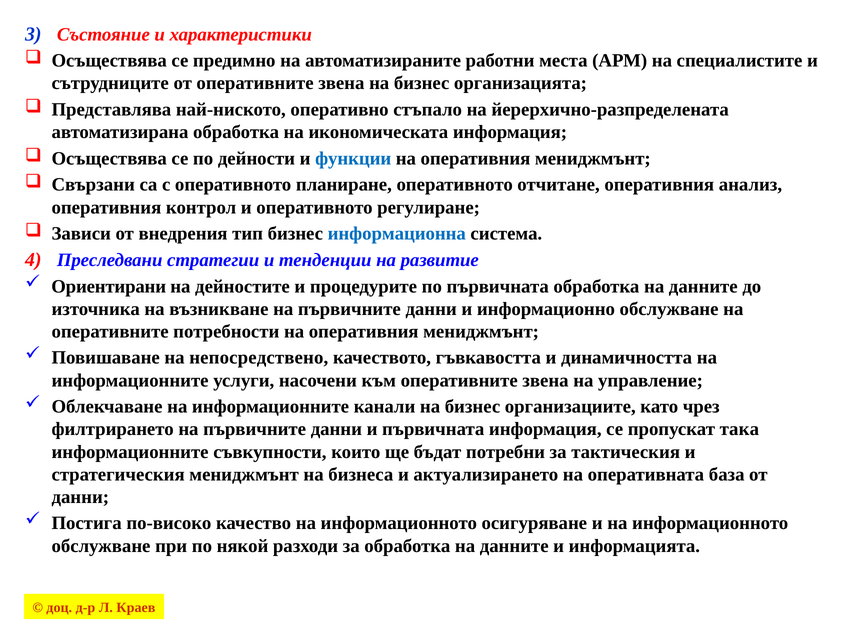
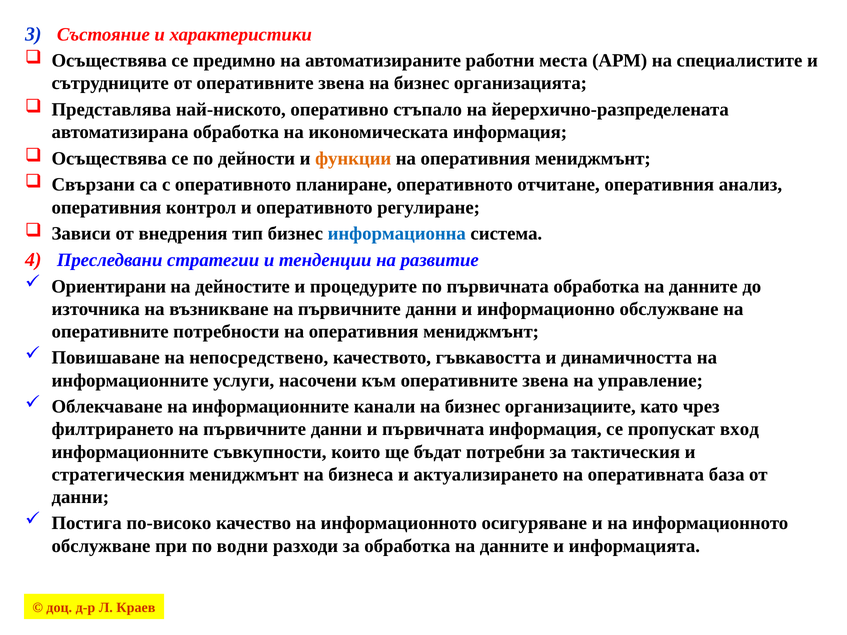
функции colour: blue -> orange (353, 158)
така: така -> вход (739, 429)
някой: някой -> водни (242, 546)
